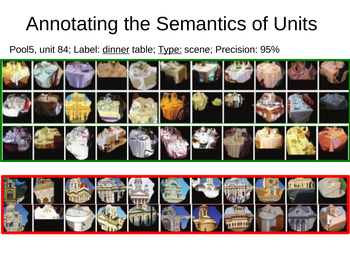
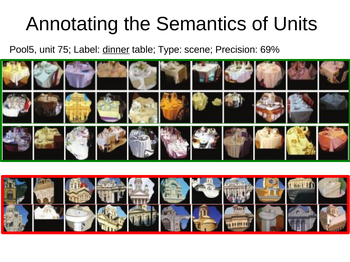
84: 84 -> 75 (64, 50)
Type underline: present -> none (170, 50)
95%: 95% -> 69% (270, 50)
